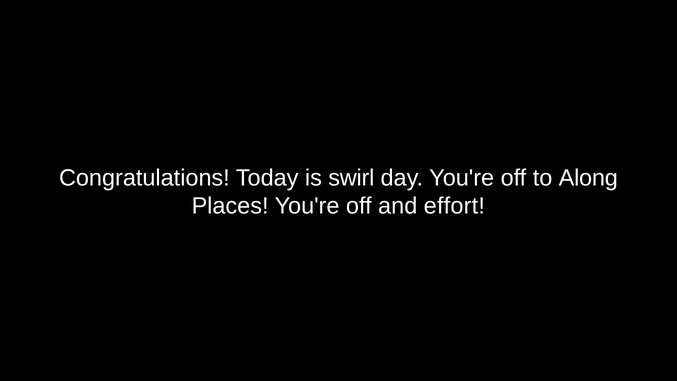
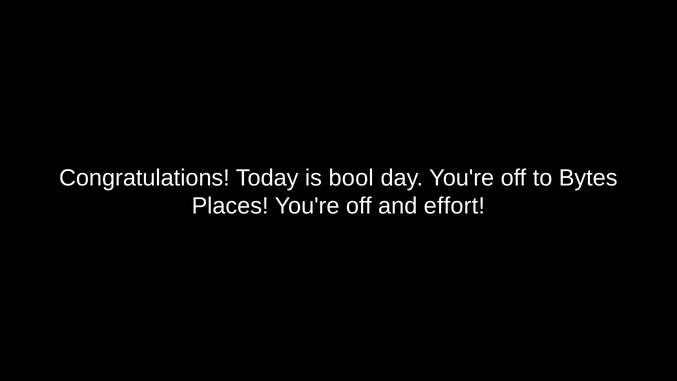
swirl: swirl -> bool (351, 178)
Along: Along -> Bytes (588, 178)
